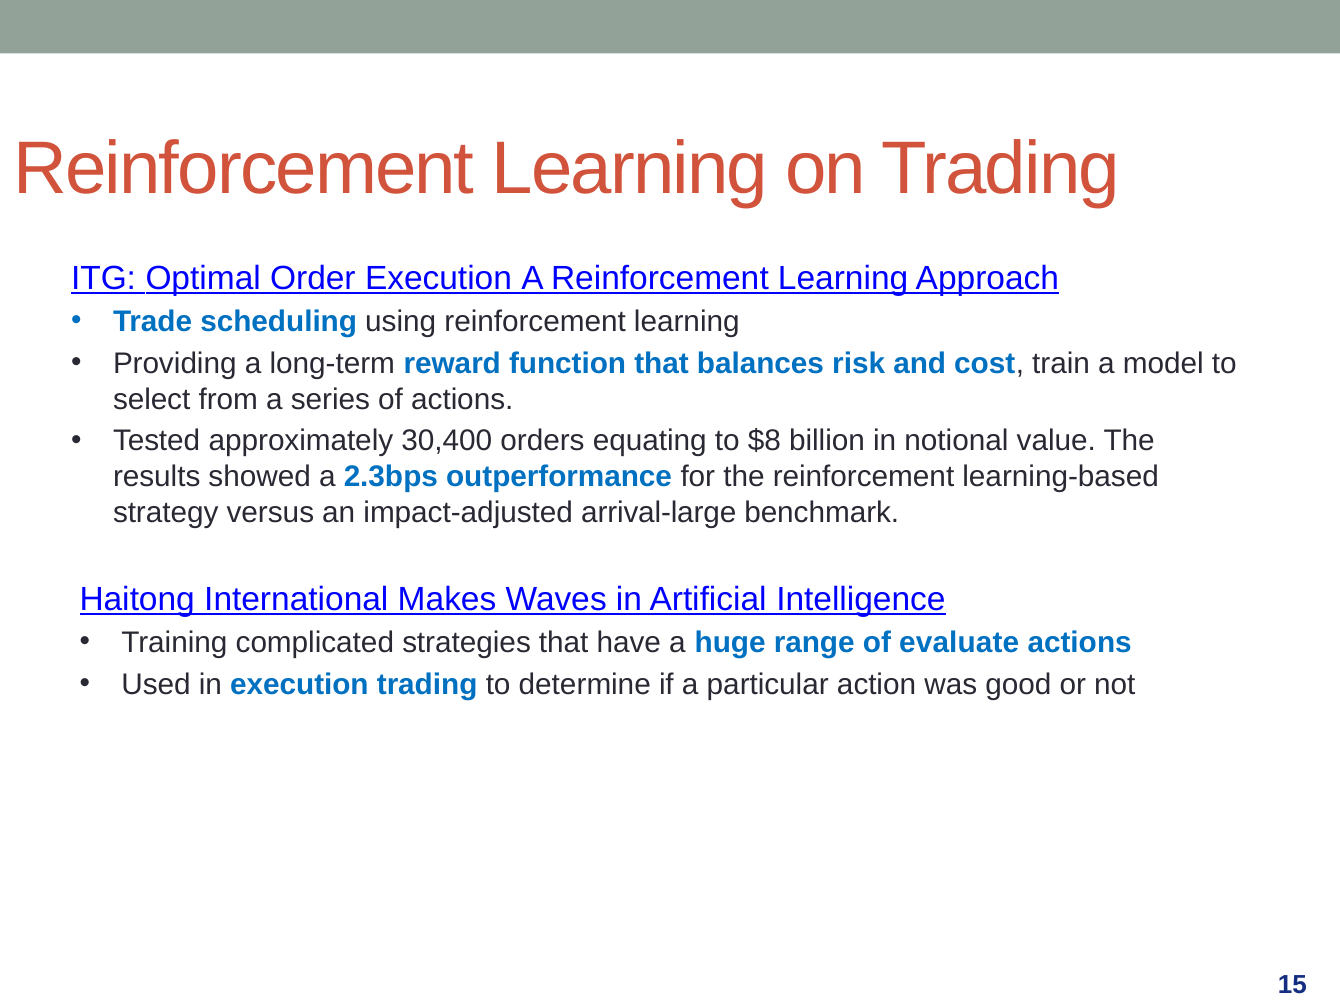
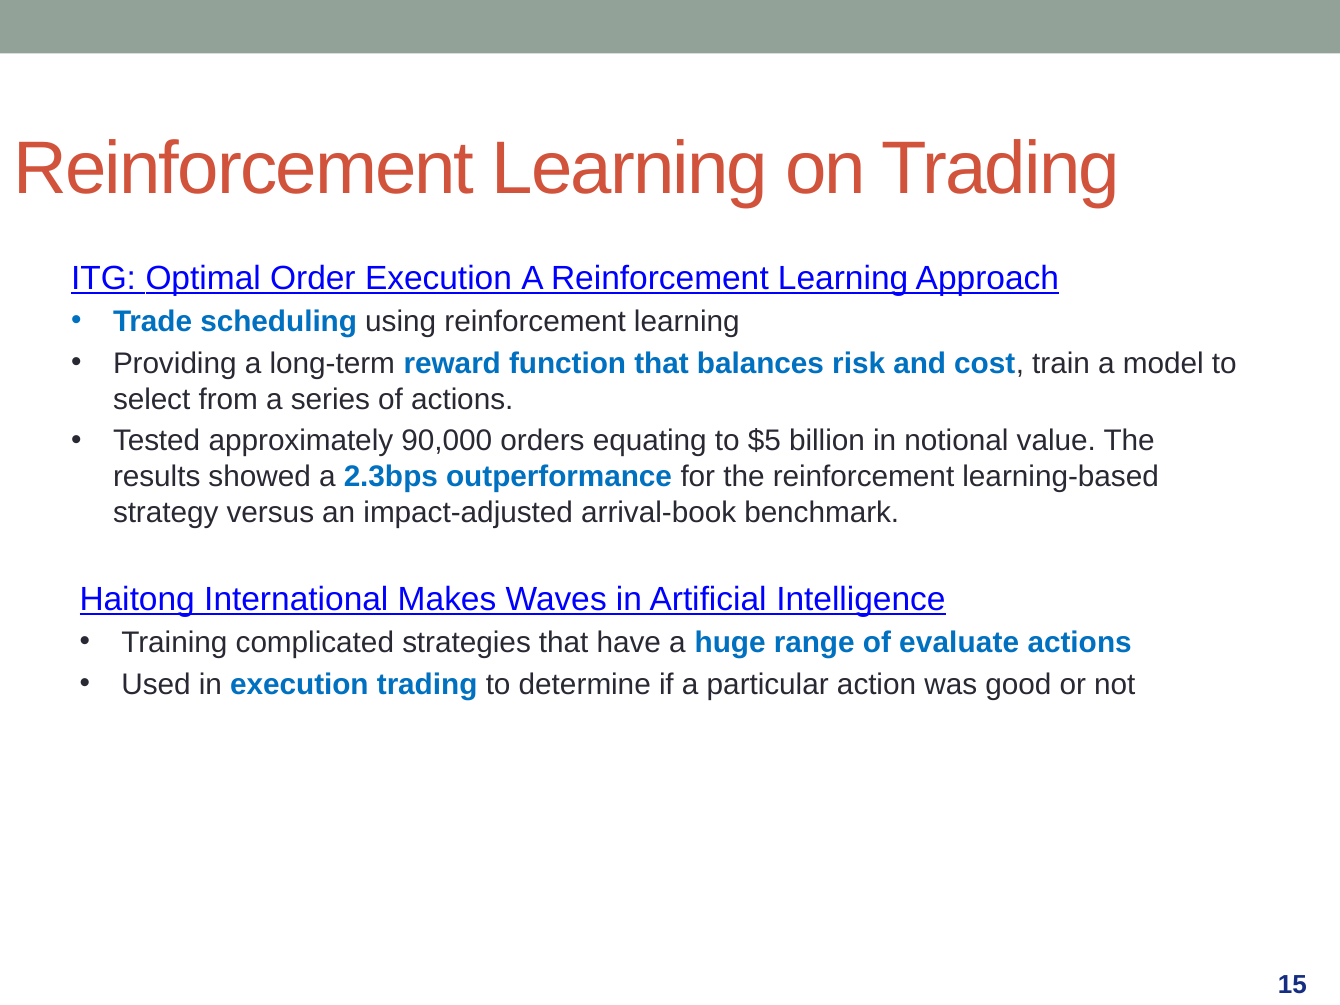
30,400: 30,400 -> 90,000 (447, 441)
$8: $8 -> $5 (764, 441)
arrival-large: arrival-large -> arrival-book (659, 512)
